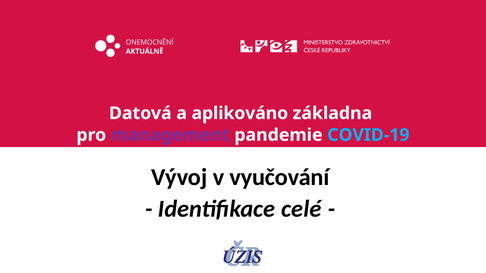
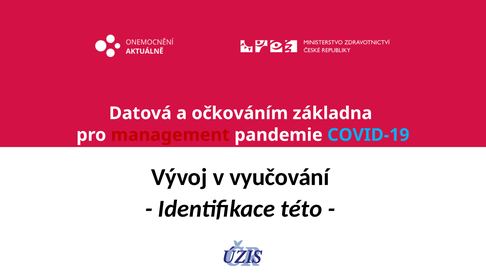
aplikováno: aplikováno -> očkováním (240, 113)
management colour: purple -> red (170, 135)
celé: celé -> této (301, 209)
